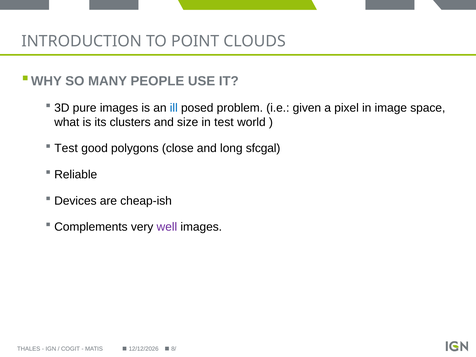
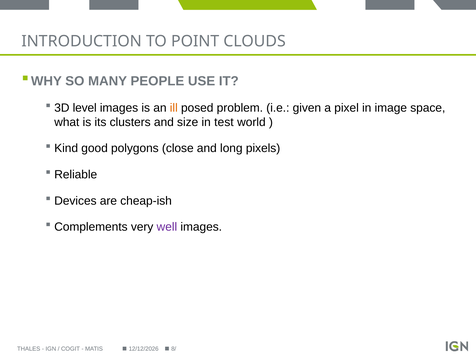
pure: pure -> level (85, 108)
ill colour: blue -> orange (174, 108)
Test: Test -> Kind (66, 148)
sfcgal: sfcgal -> pixels (263, 148)
